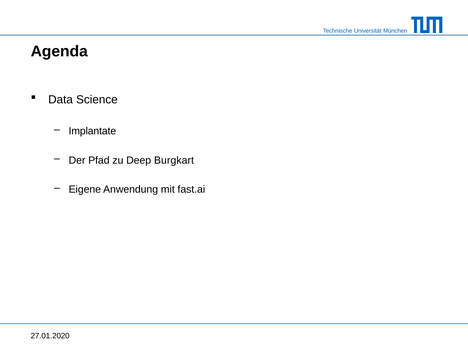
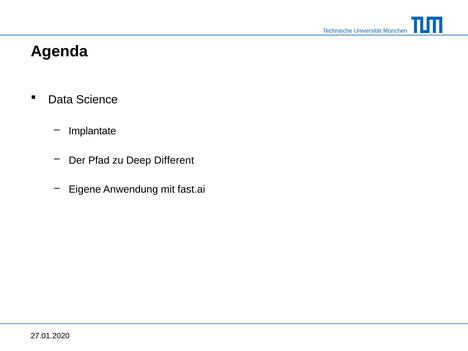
Burgkart: Burgkart -> Different (174, 160)
